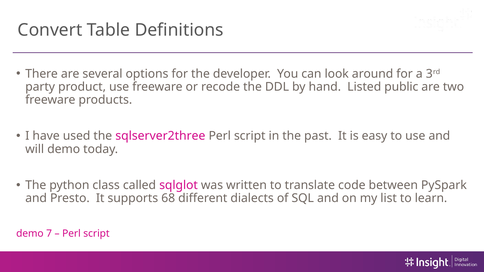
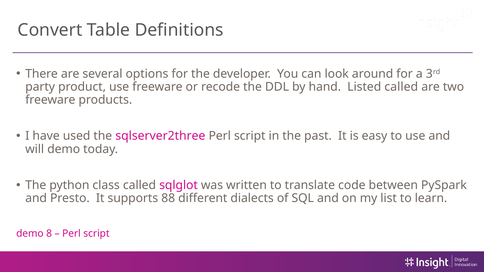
Listed public: public -> called (401, 87)
68: 68 -> 88 (168, 198)
7: 7 -> 8 (49, 234)
